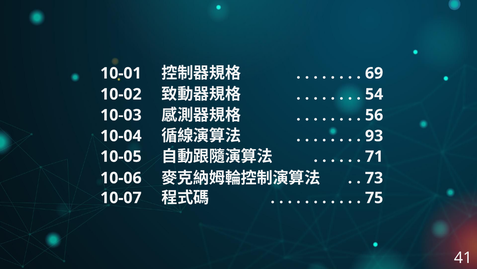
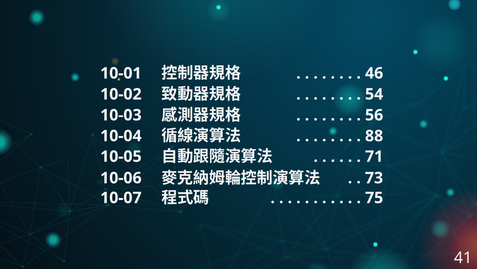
69: 69 -> 46 (374, 73)
93: 93 -> 88 (374, 136)
